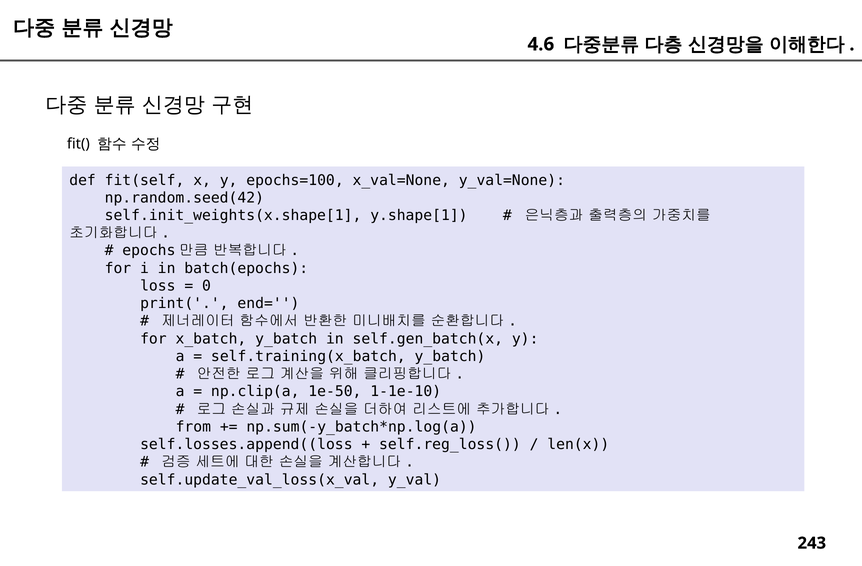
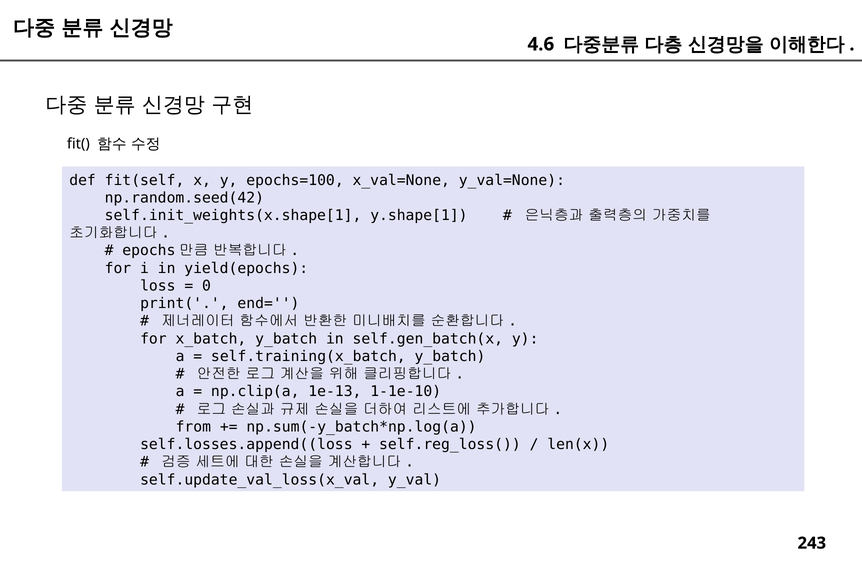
batch(epochs: batch(epochs -> yield(epochs (246, 268)
1e-50: 1e-50 -> 1e-13 (335, 392)
